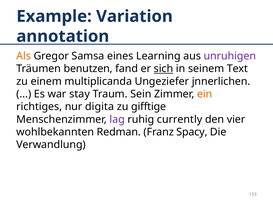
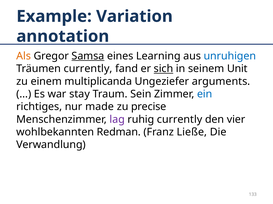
Samsa underline: none -> present (88, 56)
unruhigen colour: purple -> blue (230, 56)
Träumen benutzen: benutzen -> currently (88, 69)
Text: Text -> Unit (237, 69)
jnnerlichen: jnnerlichen -> arguments (221, 82)
ein colour: orange -> blue (205, 94)
digita: digita -> made (100, 107)
gifftige: gifftige -> precise (149, 107)
Spacy: Spacy -> Ließe (192, 133)
